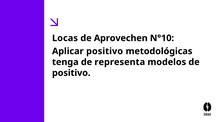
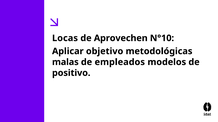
Aplicar positivo: positivo -> objetivo (105, 51)
tenga: tenga -> malas (65, 62)
representa: representa -> empleados (120, 62)
